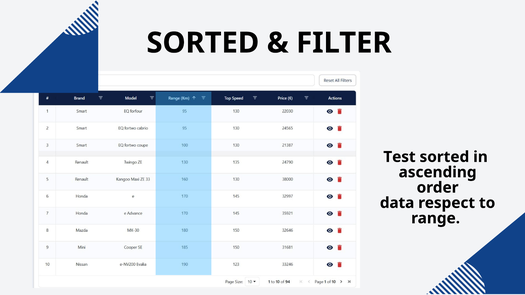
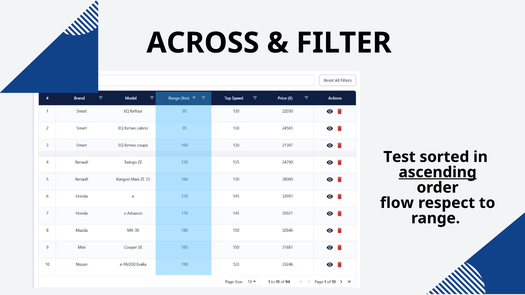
SORTED: SORTED -> ACROSS (203, 43)
ascending underline: none -> present (438, 172)
data: data -> flow (397, 203)
